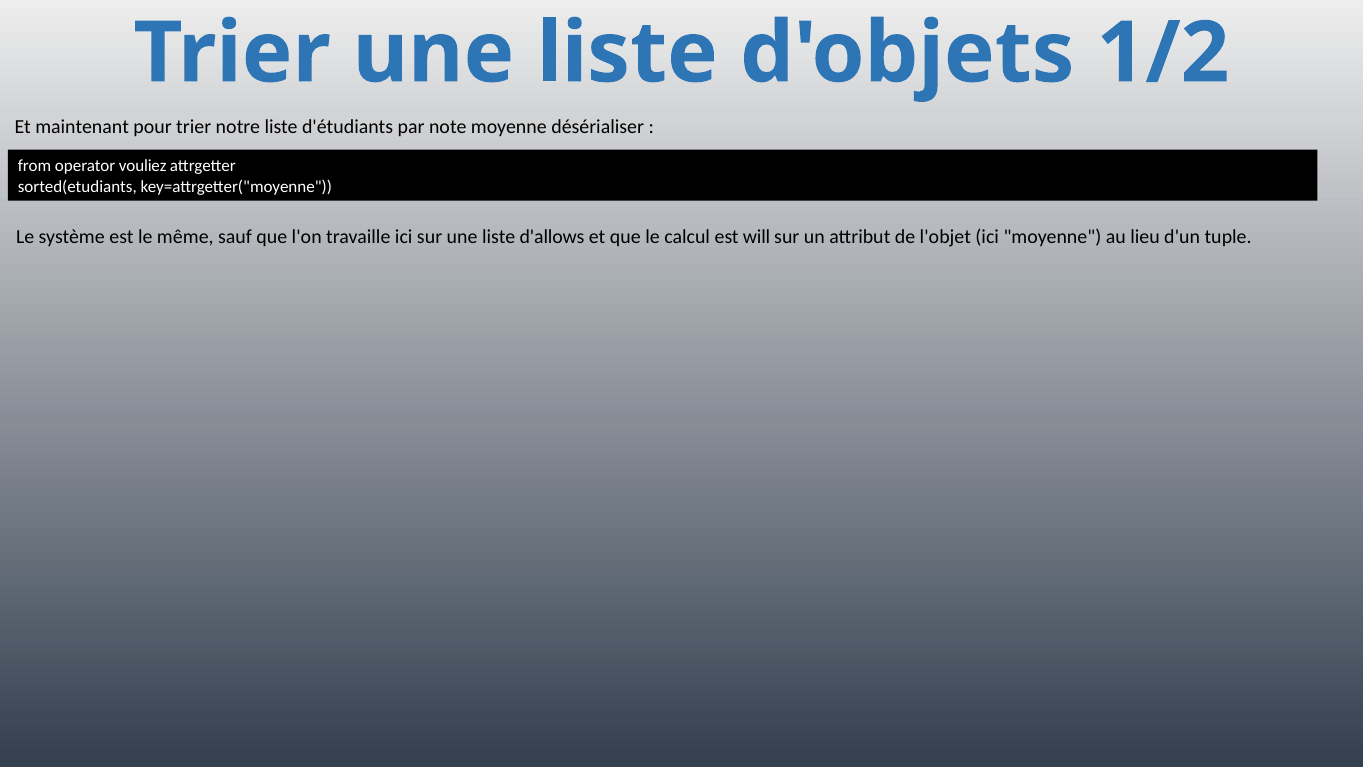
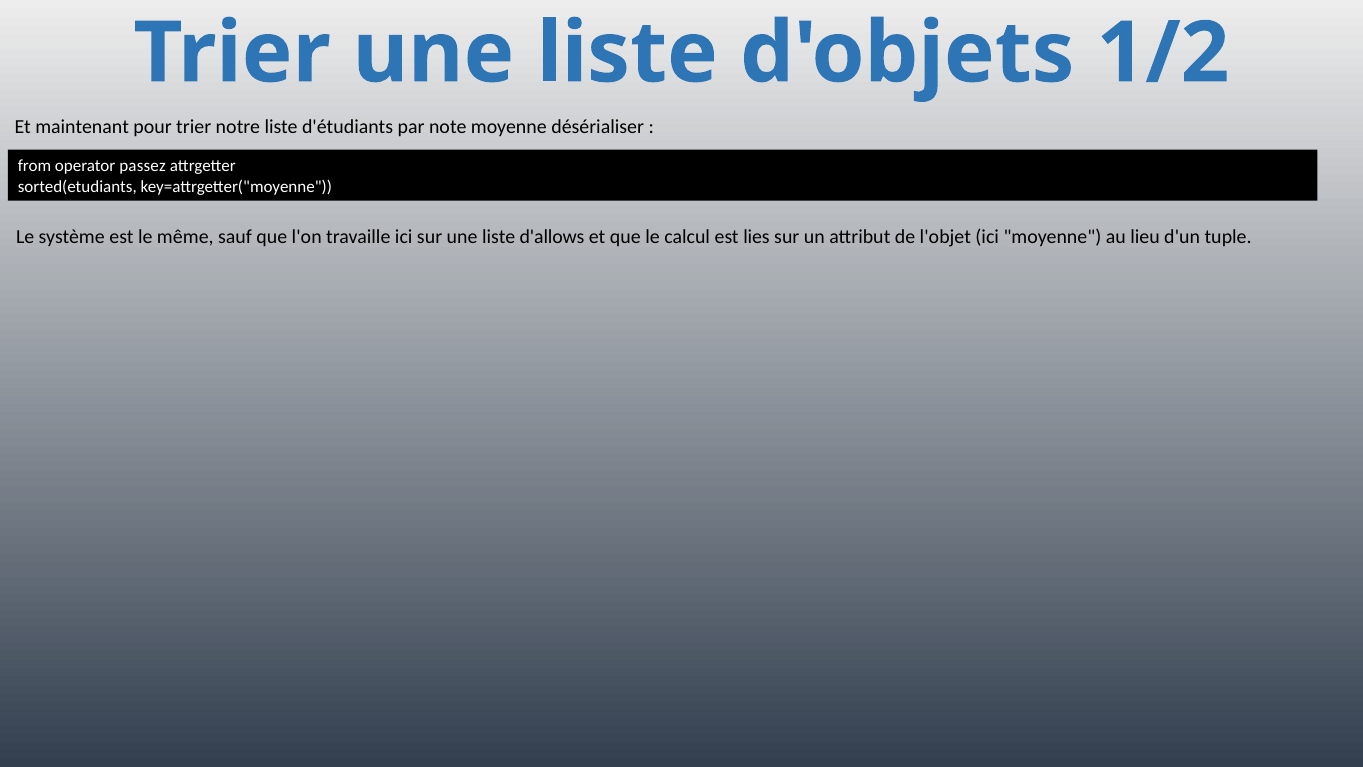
vouliez: vouliez -> passez (143, 166)
will: will -> lies (756, 237)
